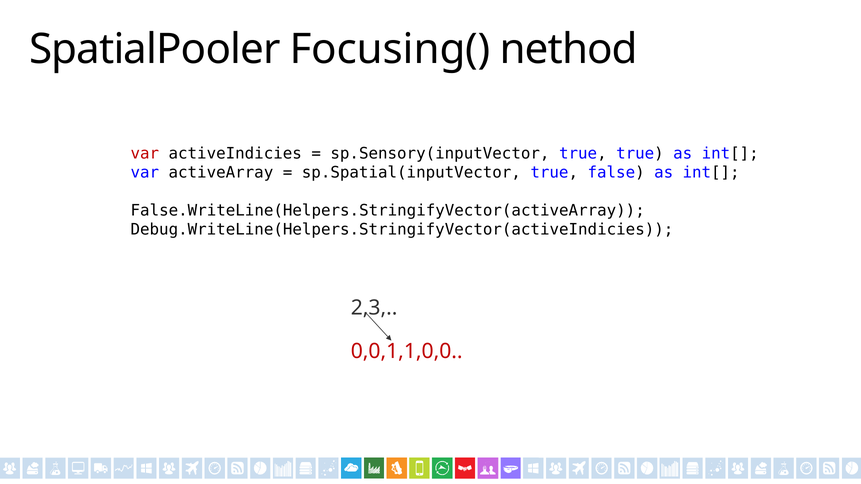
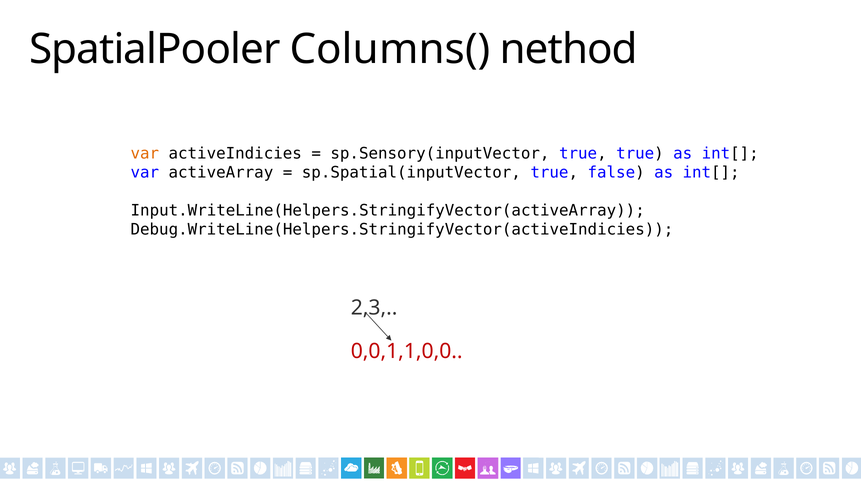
Focusing(: Focusing( -> Columns( (390, 49)
var colour: red -> orange (145, 154)
False.WriteLine(Helpers.StringifyVector(activeArray: False.WriteLine(Helpers.StringifyVector(activeArray -> Input.WriteLine(Helpers.StringifyVector(activeArray (388, 211)
